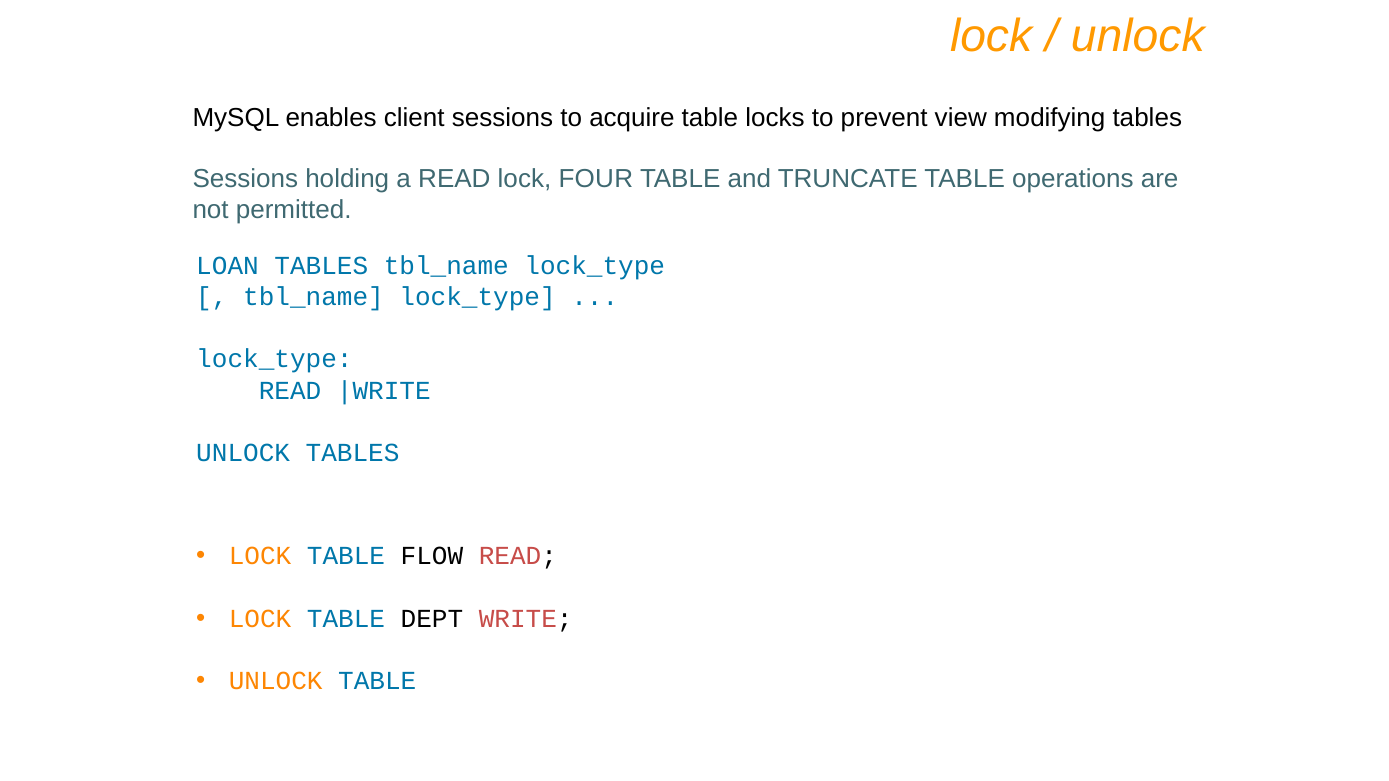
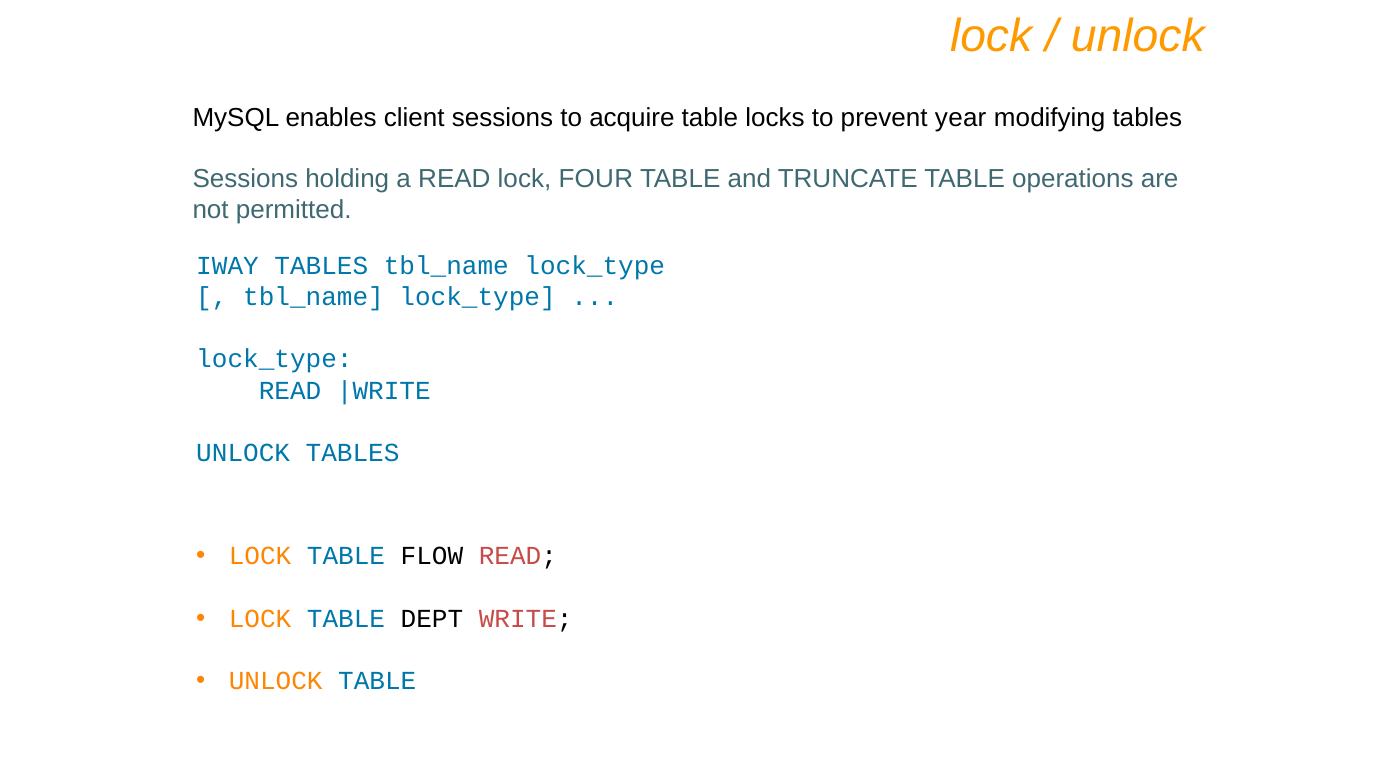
view: view -> year (961, 118)
LOAN: LOAN -> IWAY (228, 266)
